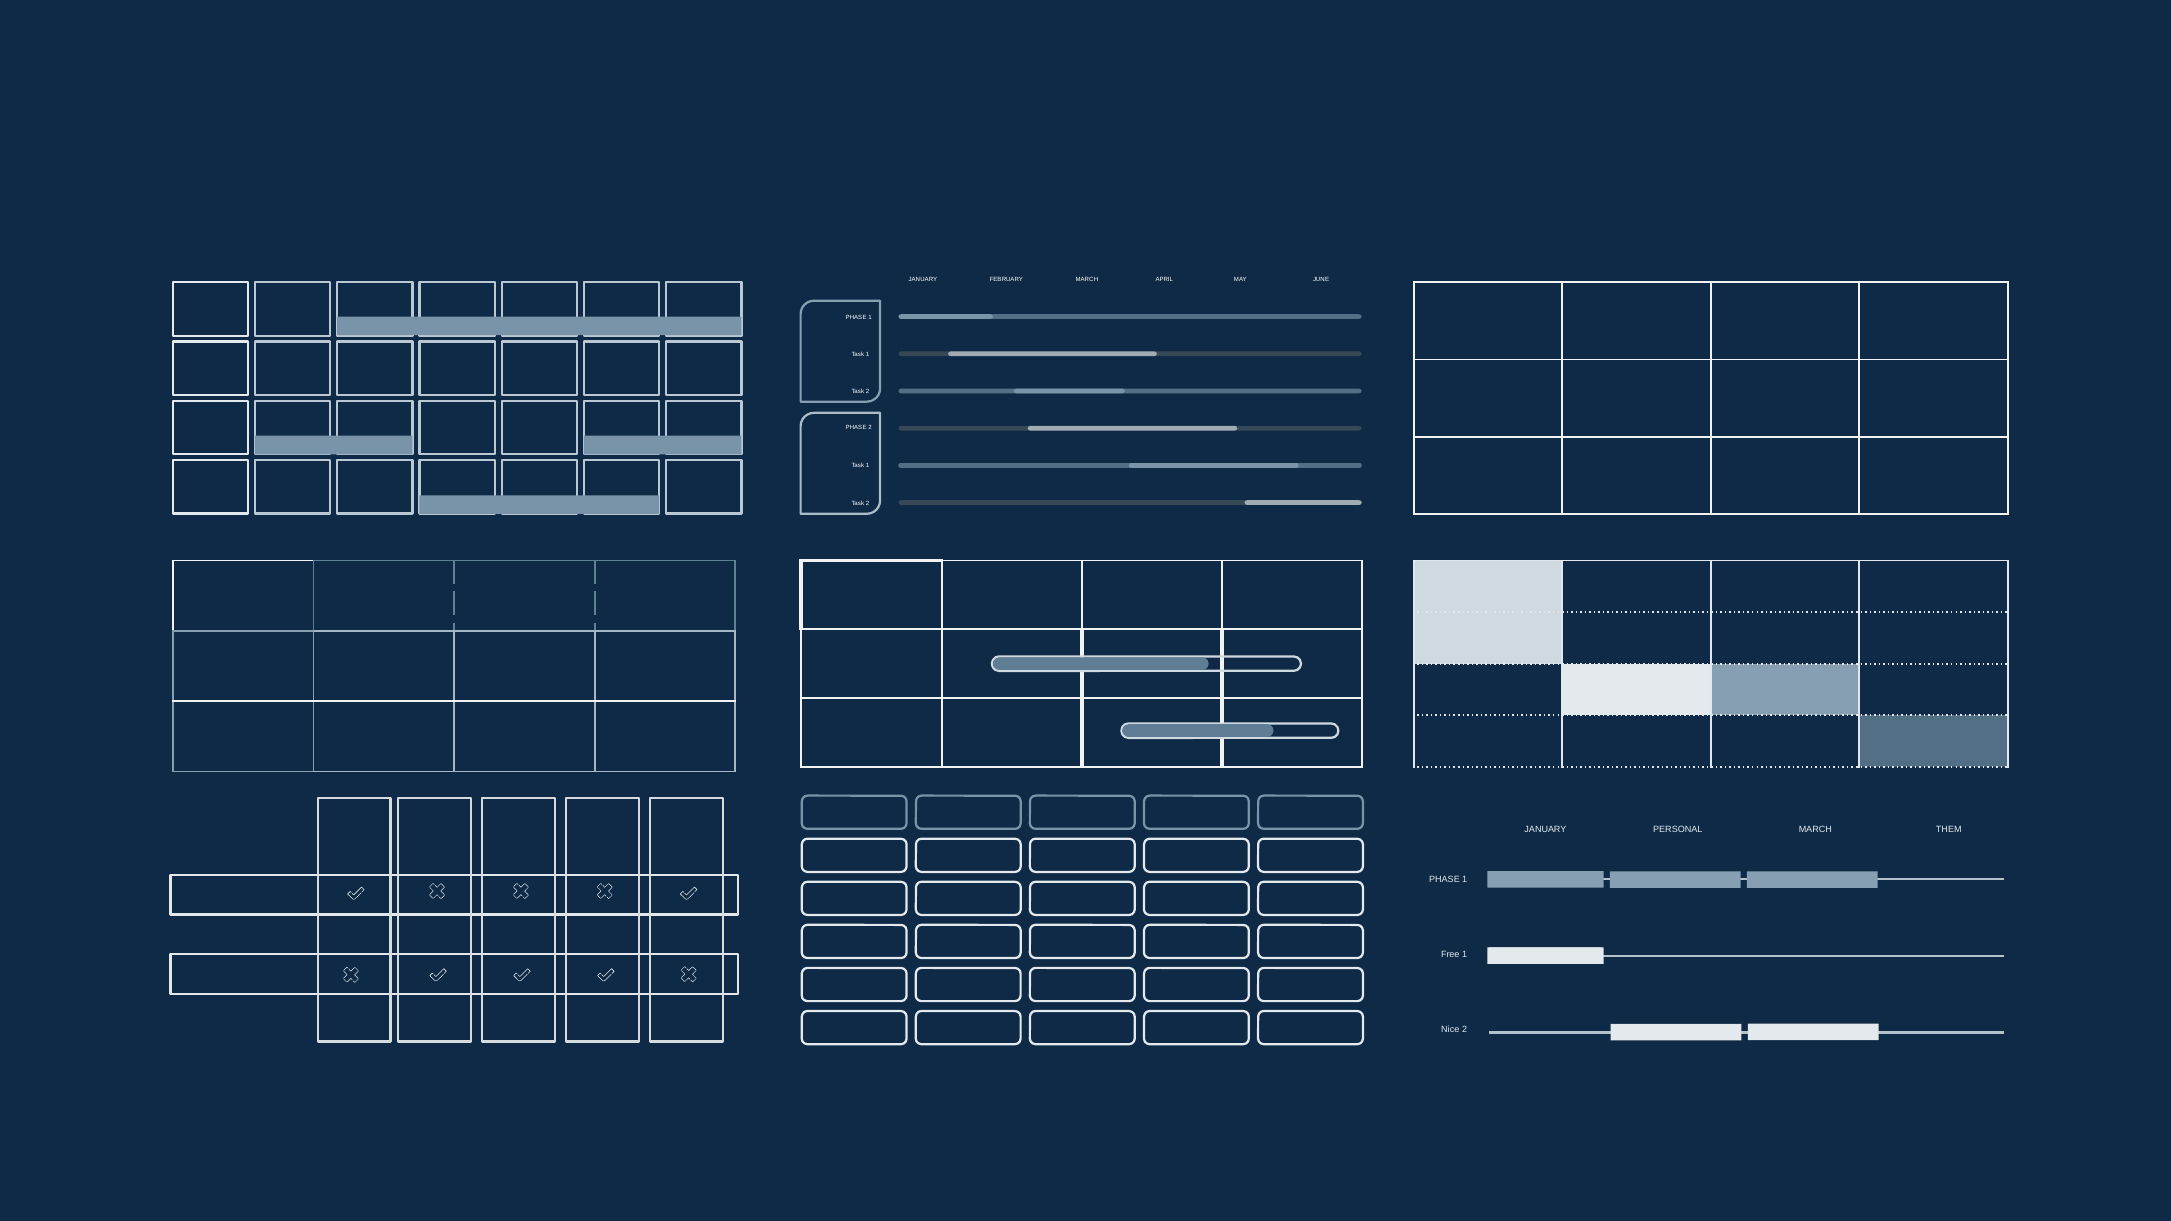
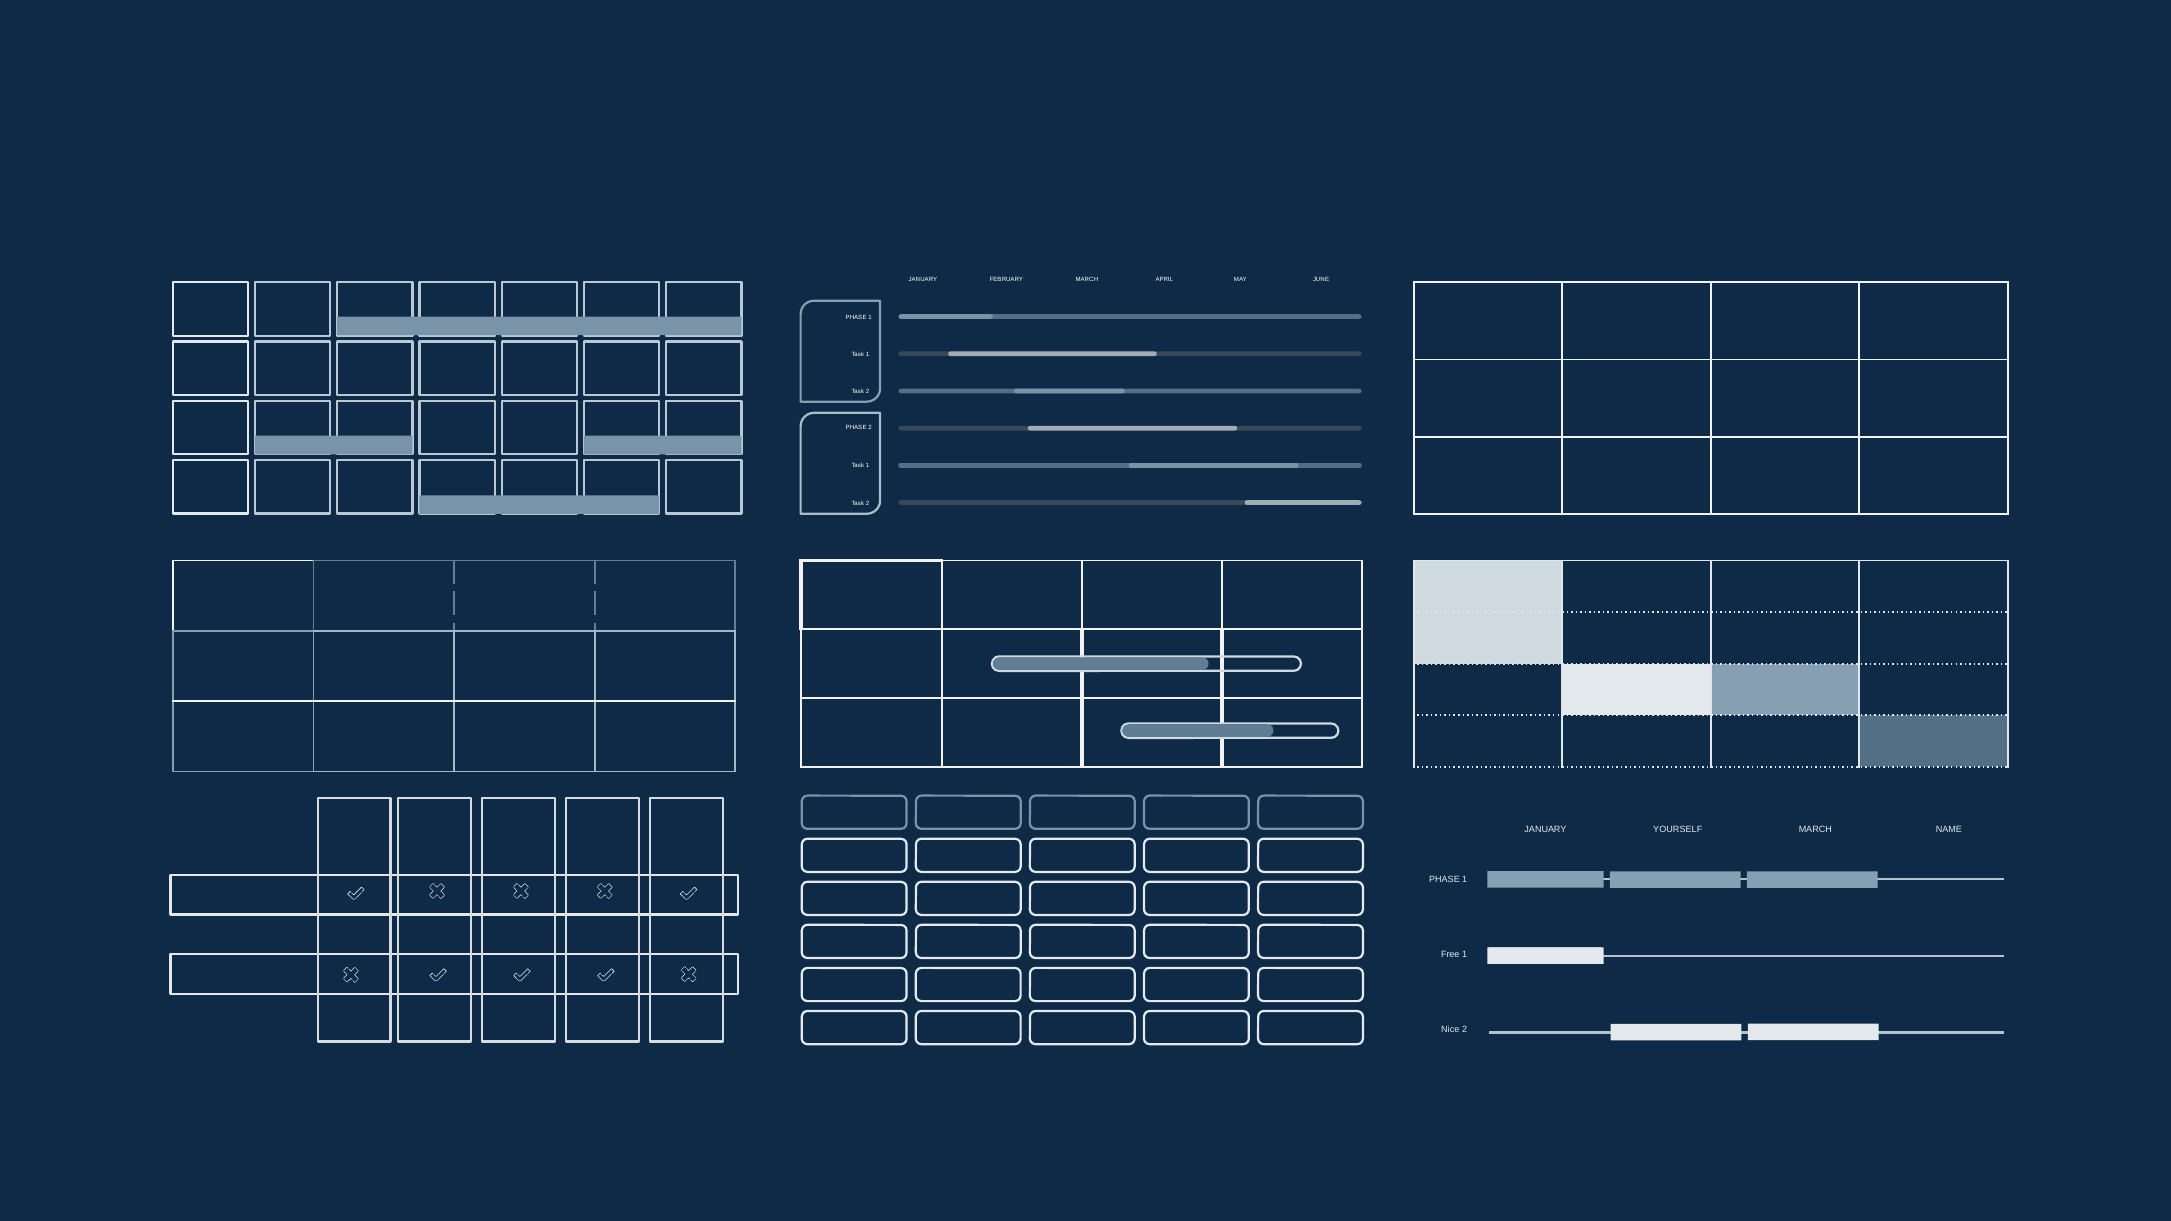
PERSONAL: PERSONAL -> YOURSELF (1678, 830)
THEM: THEM -> NAME (1949, 830)
